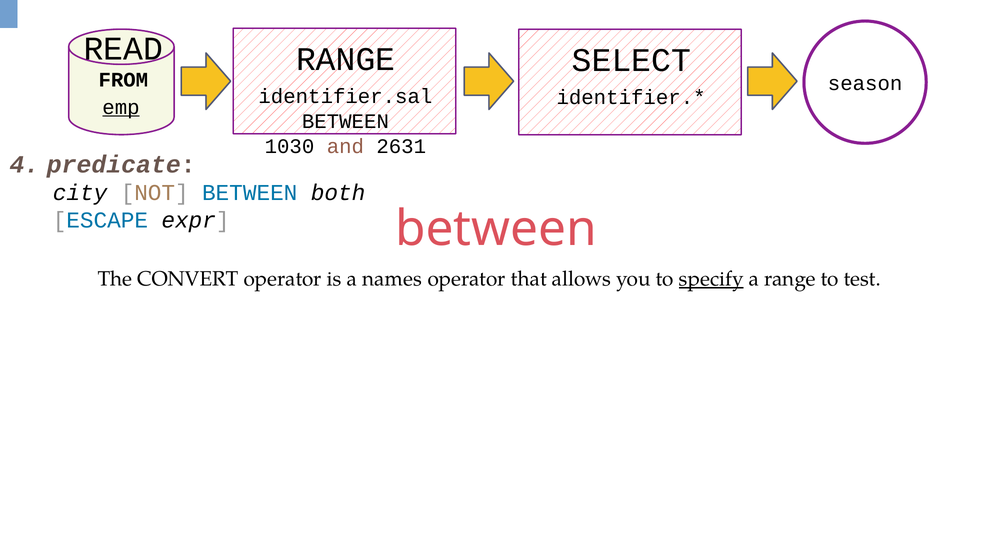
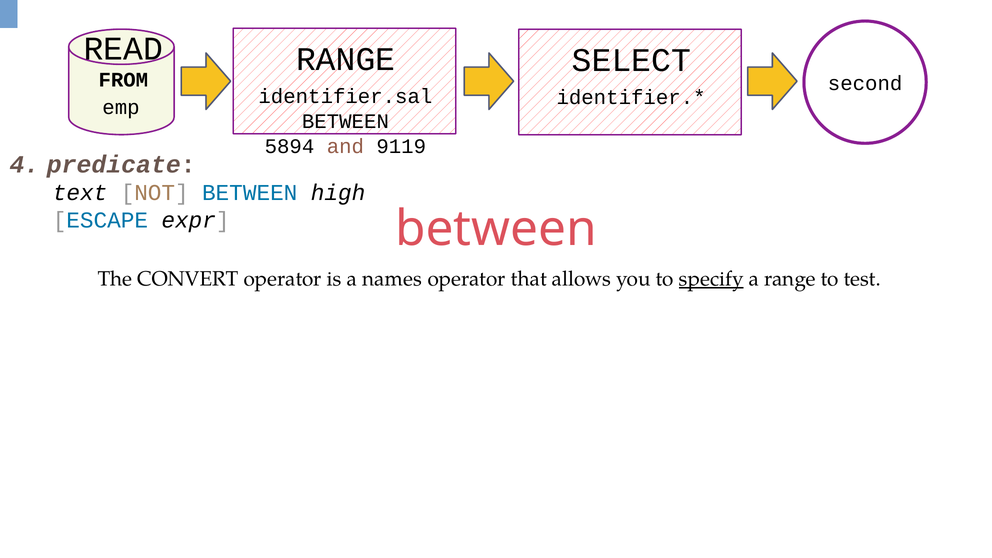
season: season -> second (865, 83)
emp underline: present -> none (121, 107)
1030: 1030 -> 5894 (289, 146)
2631: 2631 -> 9119 (401, 146)
city: city -> text (80, 193)
both: both -> high (338, 193)
